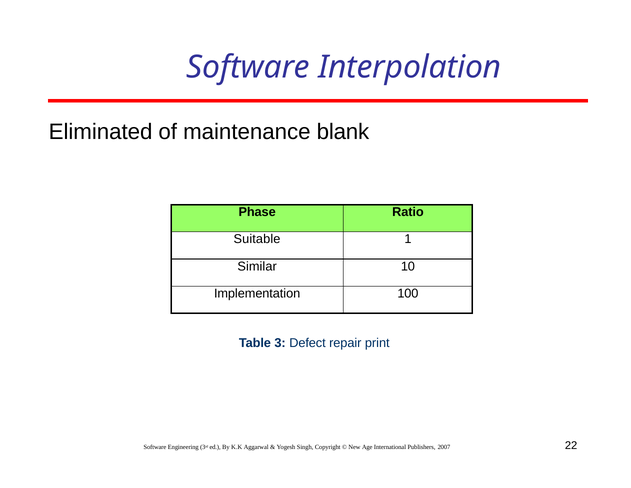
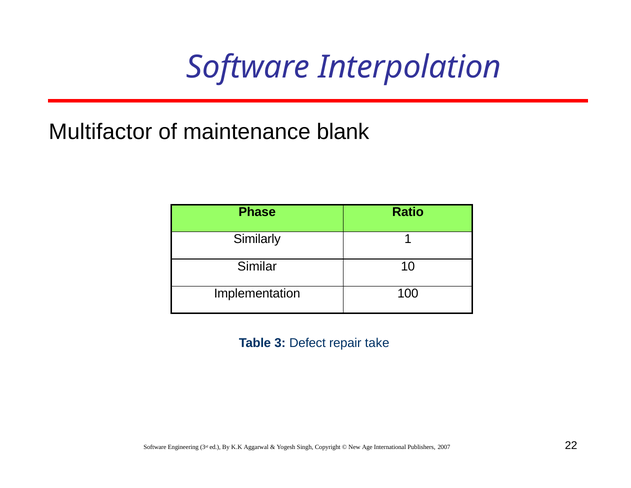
Eliminated: Eliminated -> Multifactor (101, 132)
Suitable: Suitable -> Similarly (257, 239)
print: print -> take (377, 343)
